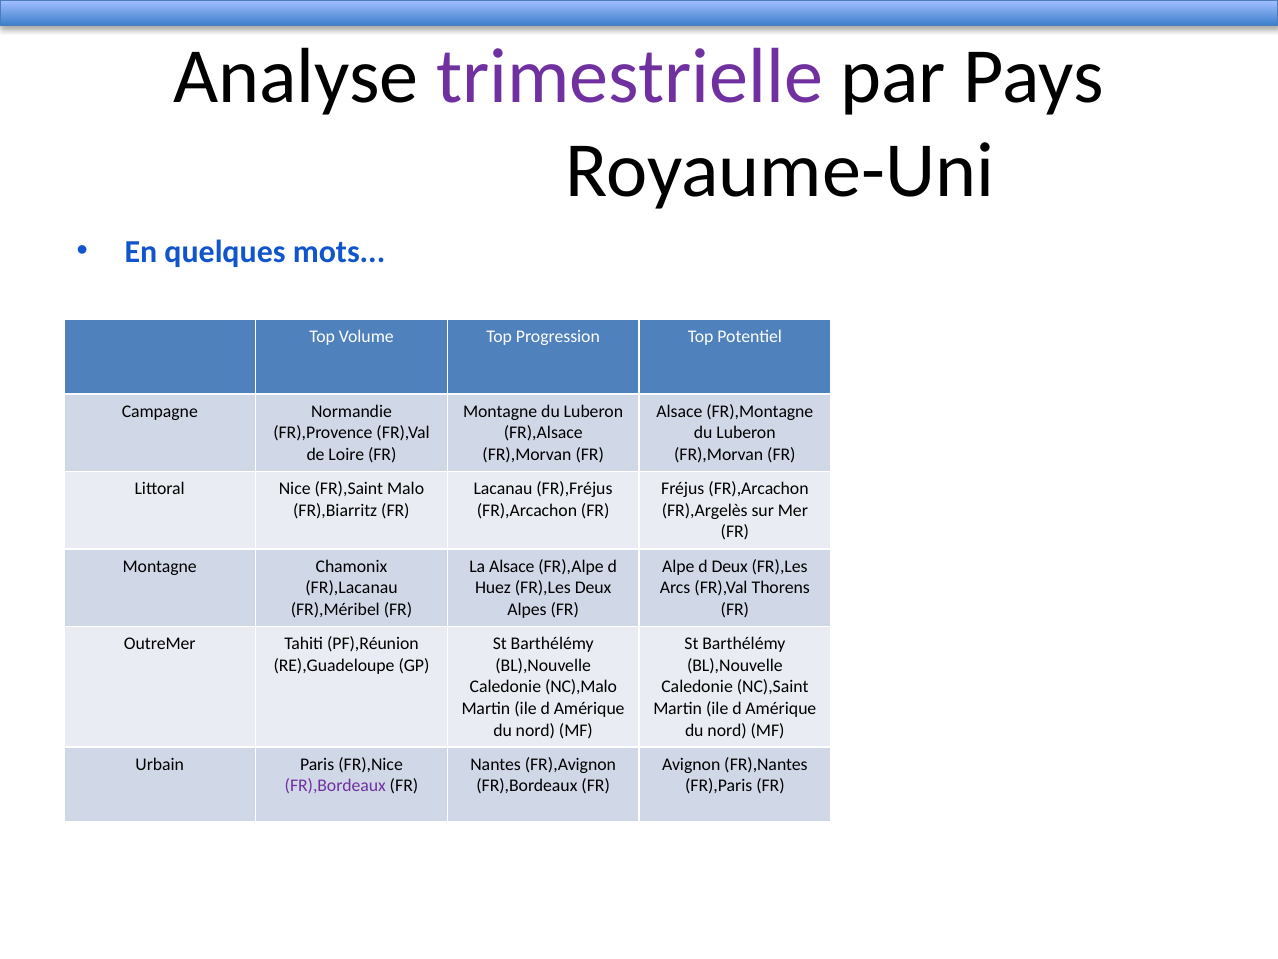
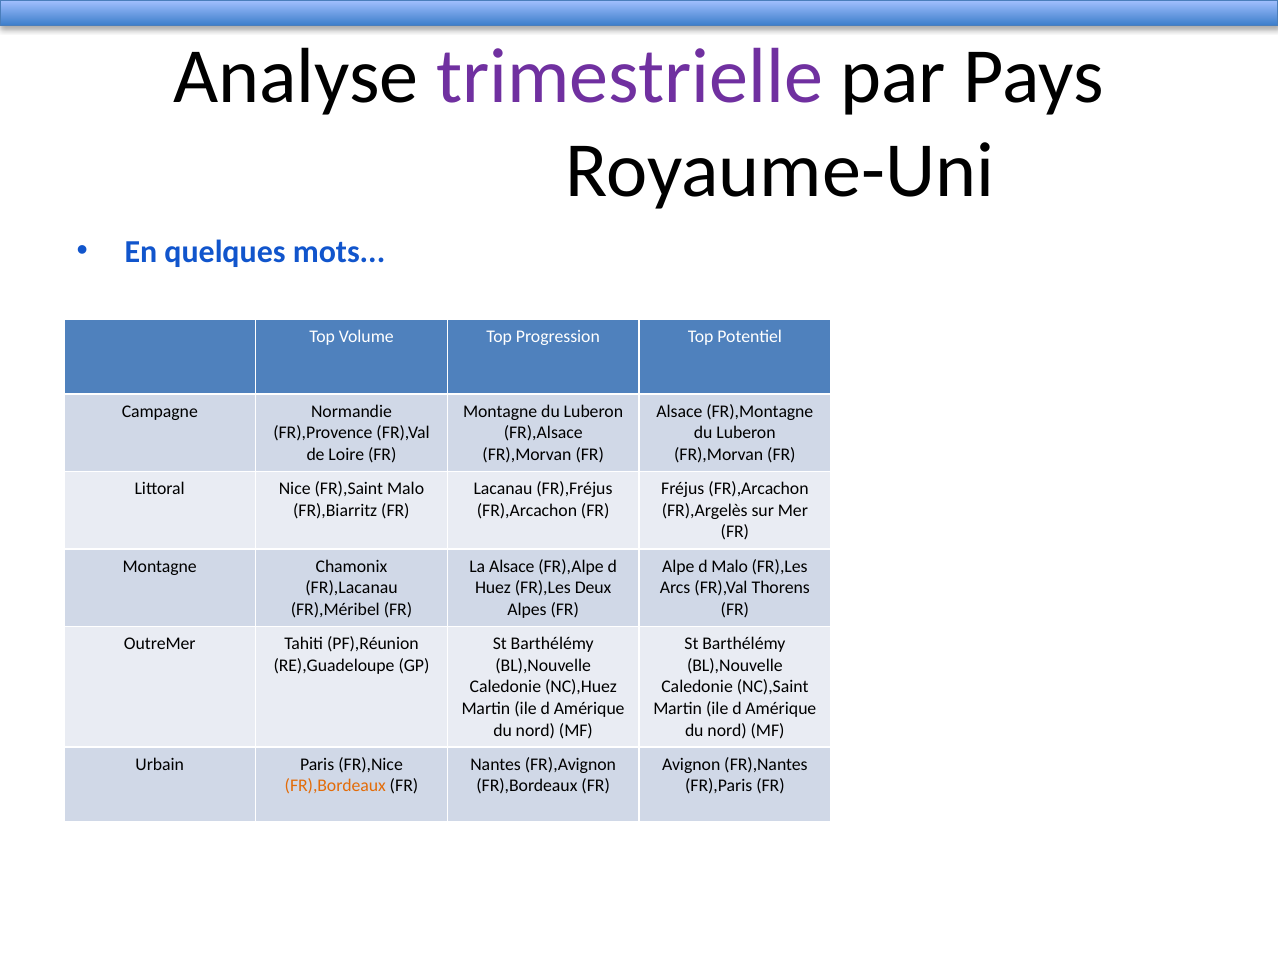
d Deux: Deux -> Malo (730, 566)
NC),Malo: NC),Malo -> NC),Huez (581, 687)
FR),Bordeaux colour: purple -> orange (335, 786)
